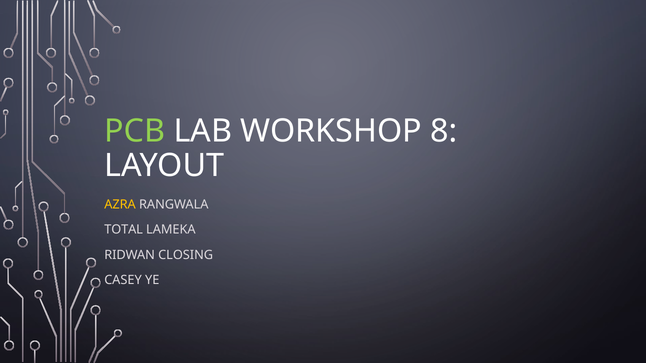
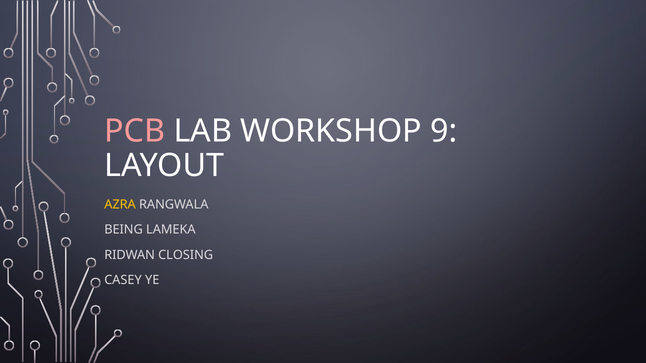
PCB colour: light green -> pink (135, 131)
8: 8 -> 9 (444, 131)
TOTAL: TOTAL -> BEING (124, 230)
